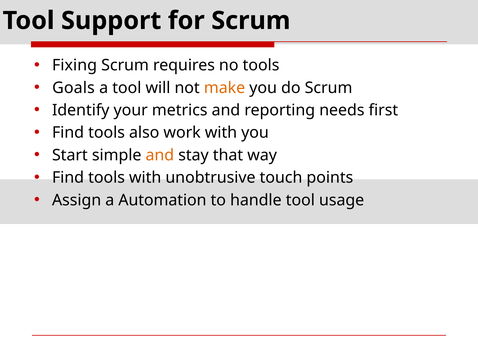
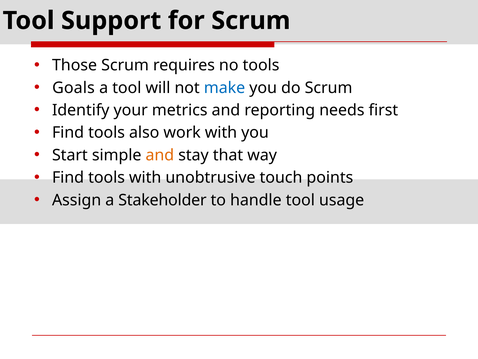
Fixing: Fixing -> Those (75, 65)
make colour: orange -> blue (225, 88)
Automation: Automation -> Stakeholder (162, 200)
